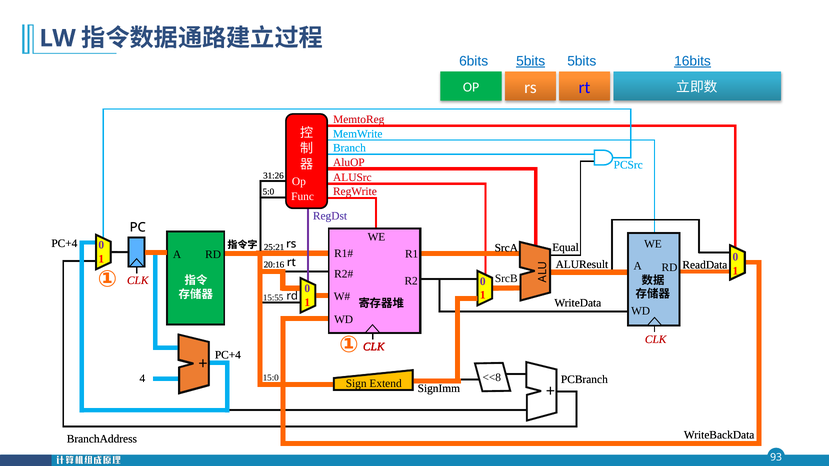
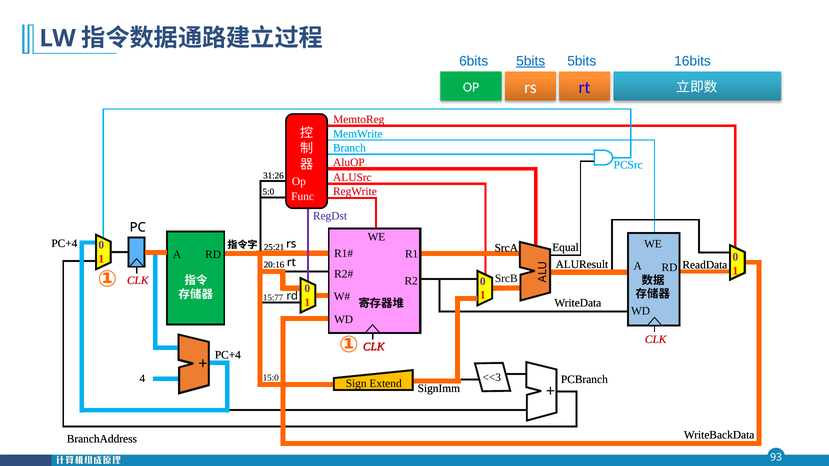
16bits underline: present -> none (693, 61)
15:55: 15:55 -> 15:77 (273, 298)
<<8: <<8 -> <<3 (492, 378)
